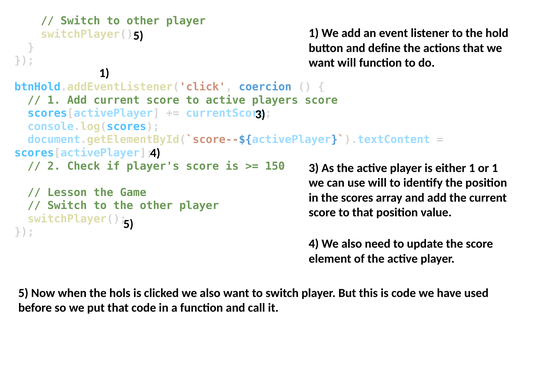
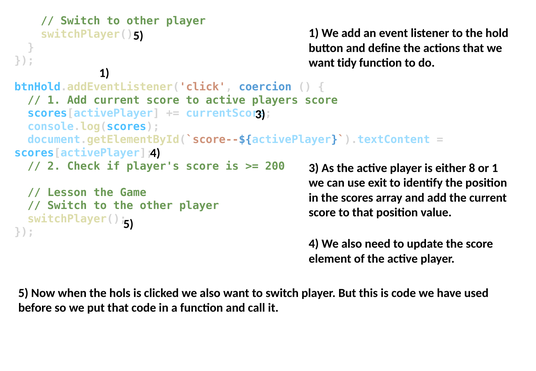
want will: will -> tidy (347, 63)
150: 150 -> 200 (275, 166)
either 1: 1 -> 8 (472, 168)
use will: will -> exit (377, 183)
